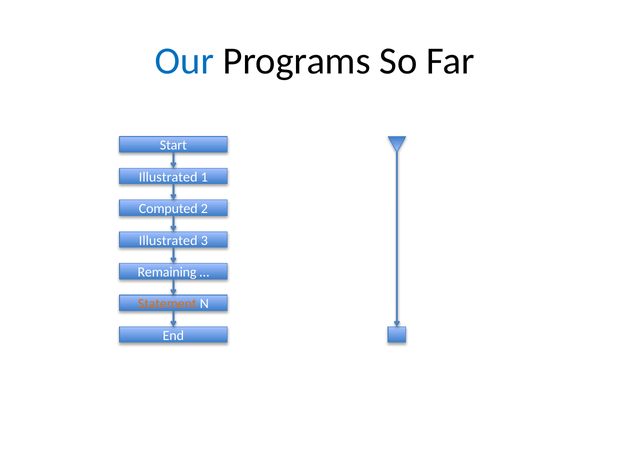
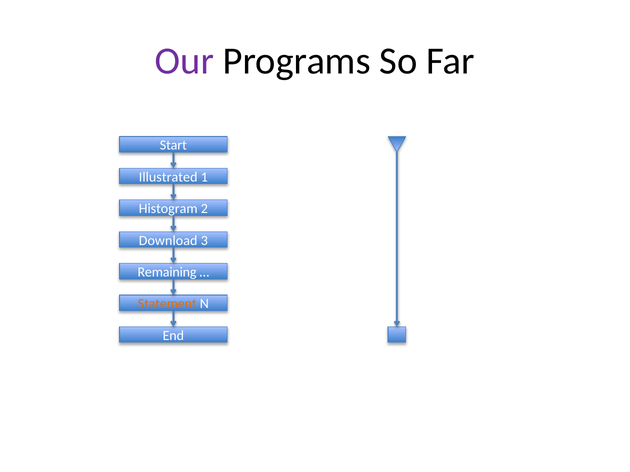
Our colour: blue -> purple (185, 61)
Computed: Computed -> Histogram (168, 209)
Illustrated: Illustrated -> Download (168, 241)
